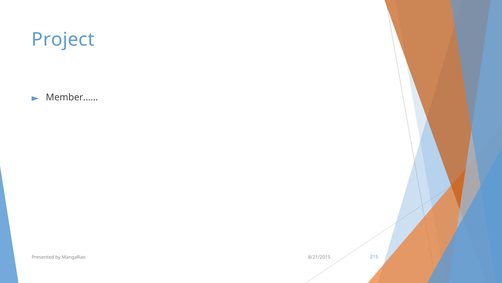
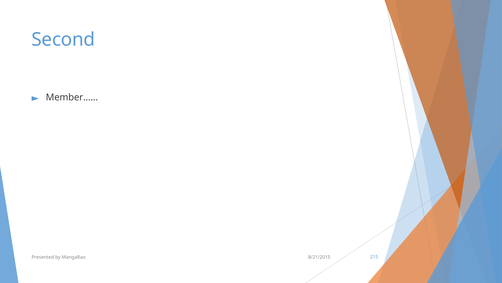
Project: Project -> Second (63, 40)
